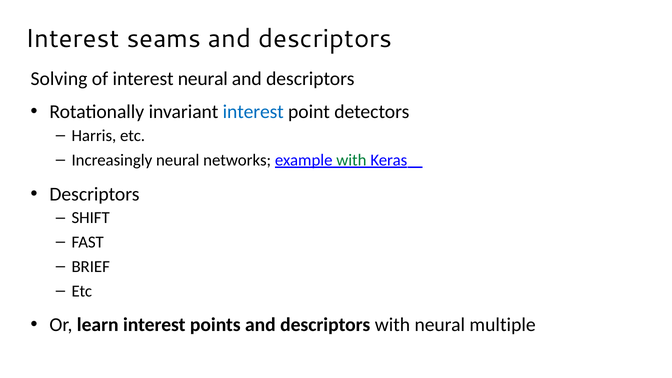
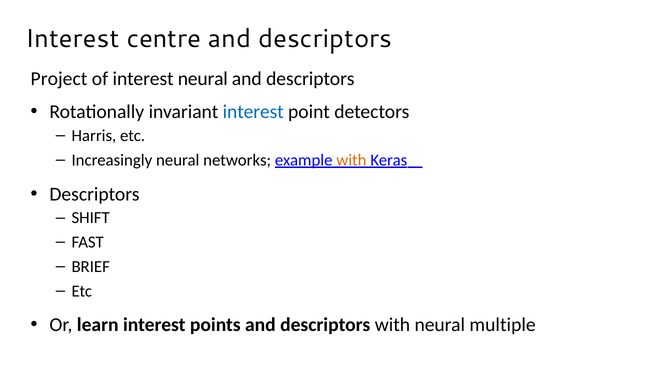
seams: seams -> centre (164, 39)
Solving: Solving -> Project (59, 79)
with colour: green -> orange (351, 160)
